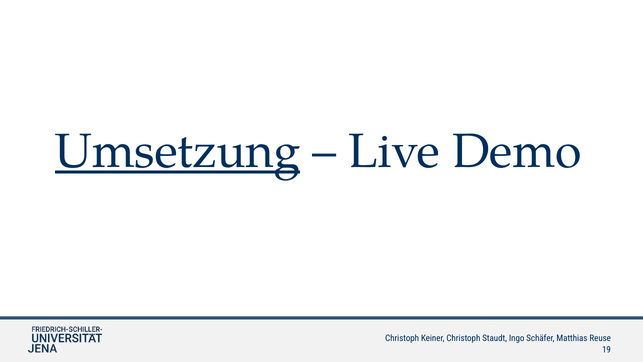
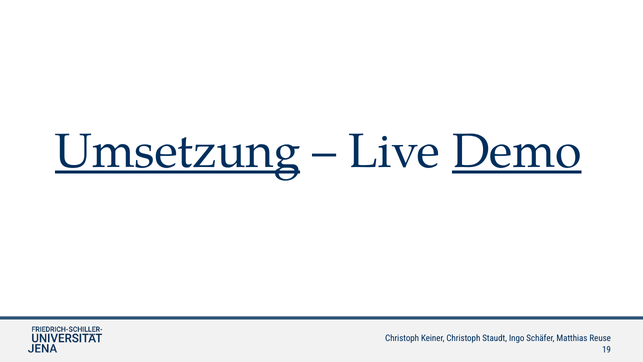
Demo underline: none -> present (517, 151)
